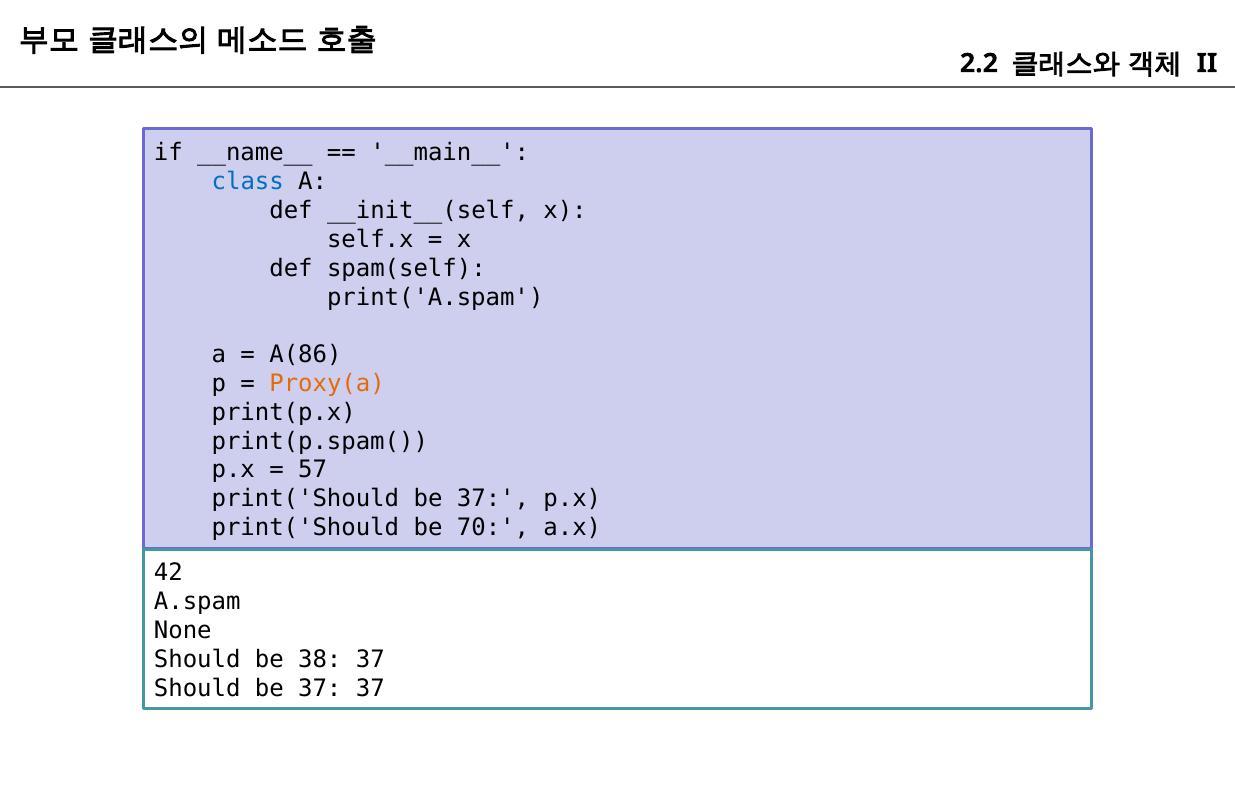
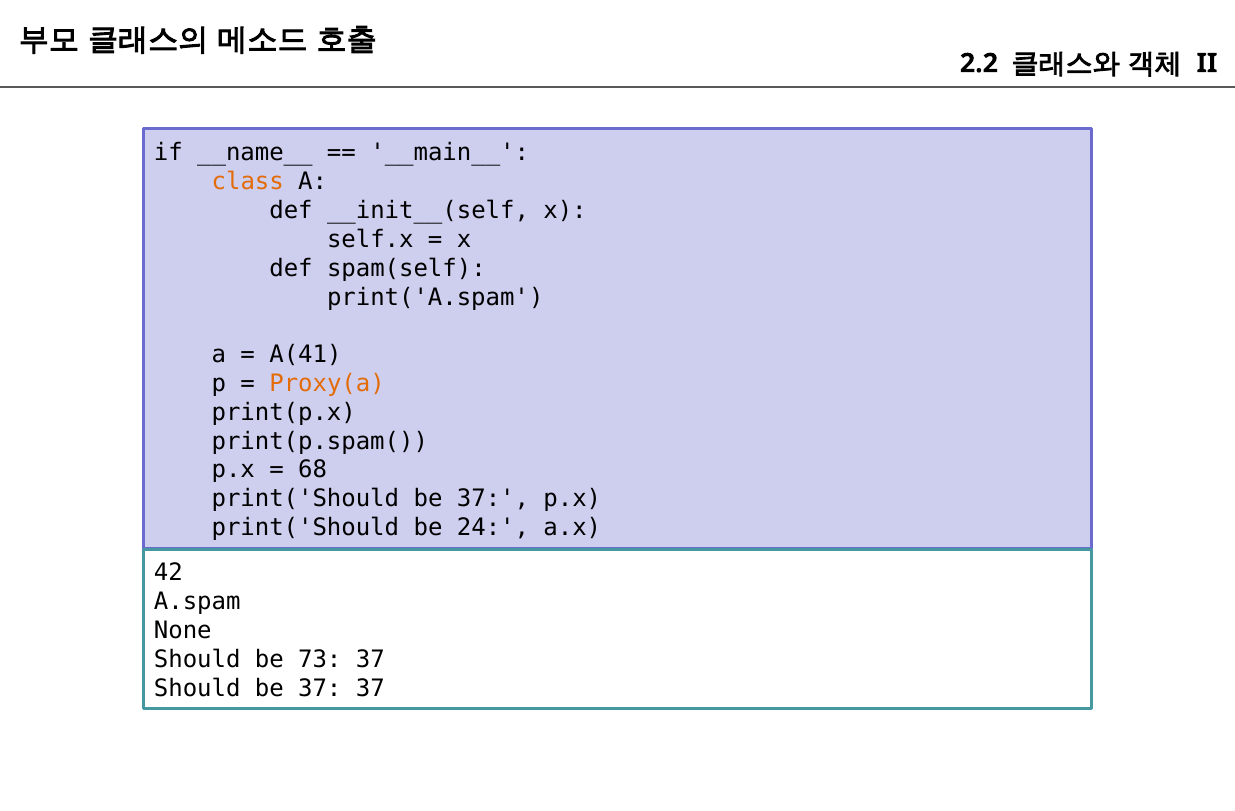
class colour: blue -> orange (248, 182)
A(86: A(86 -> A(41 (305, 355)
57: 57 -> 68 (313, 470)
70: 70 -> 24 (493, 528)
38: 38 -> 73 (320, 660)
